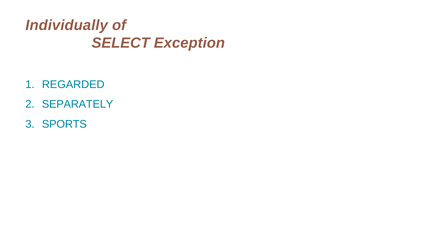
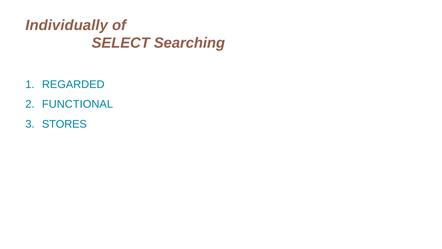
Exception: Exception -> Searching (189, 43)
SEPARATELY: SEPARATELY -> FUNCTIONAL (77, 104)
SPORTS: SPORTS -> STORES (64, 124)
